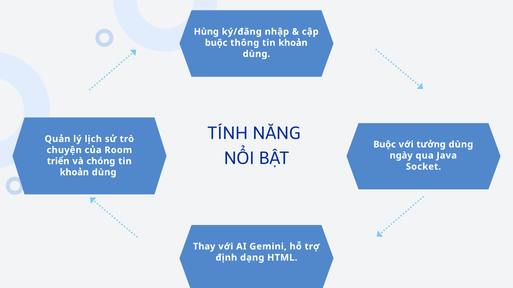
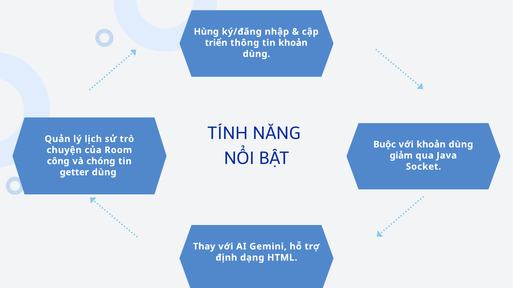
buộc: buộc -> triển (216, 43)
với tưởng: tưởng -> khoản (431, 145)
ngày: ngày -> giảm (401, 156)
triển: triển -> công (58, 161)
khoản: khoản -> getter (74, 173)
